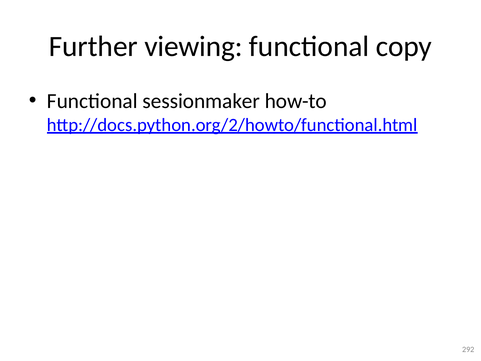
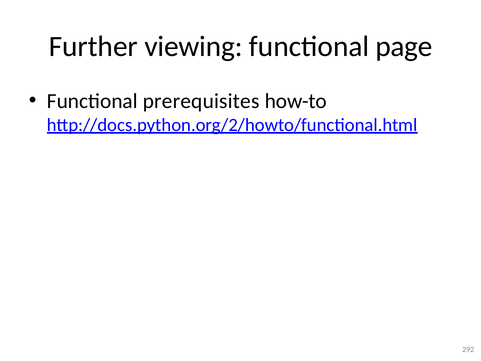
copy: copy -> page (404, 47)
sessionmaker: sessionmaker -> prerequisites (201, 101)
